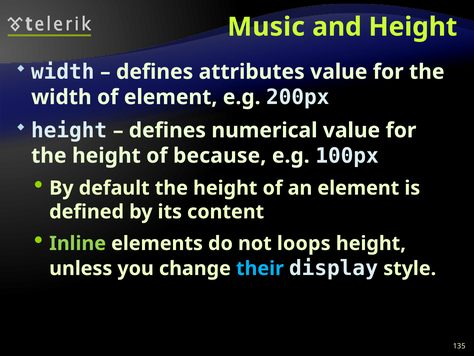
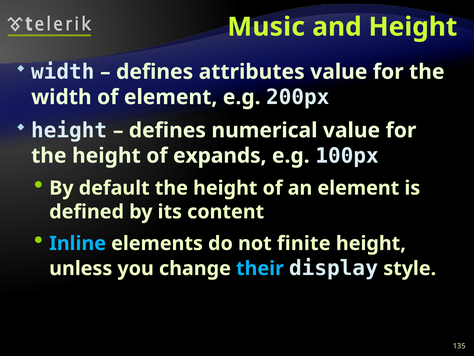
because: because -> expands (220, 156)
Inline colour: light green -> light blue (78, 243)
loops: loops -> finite (304, 243)
